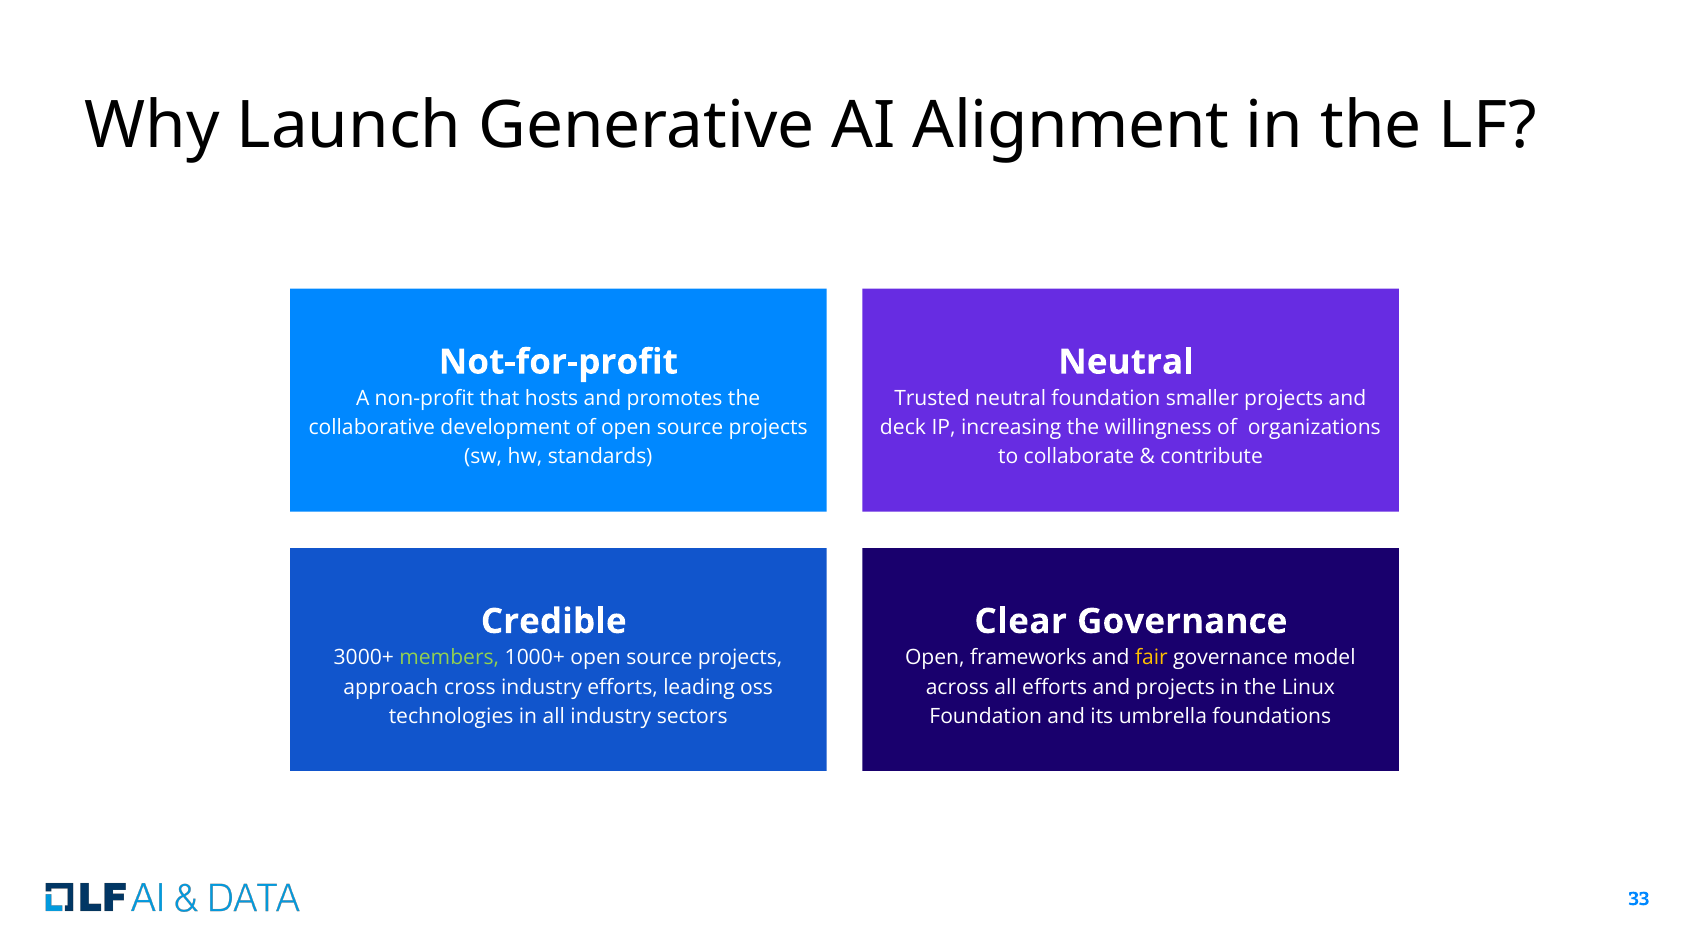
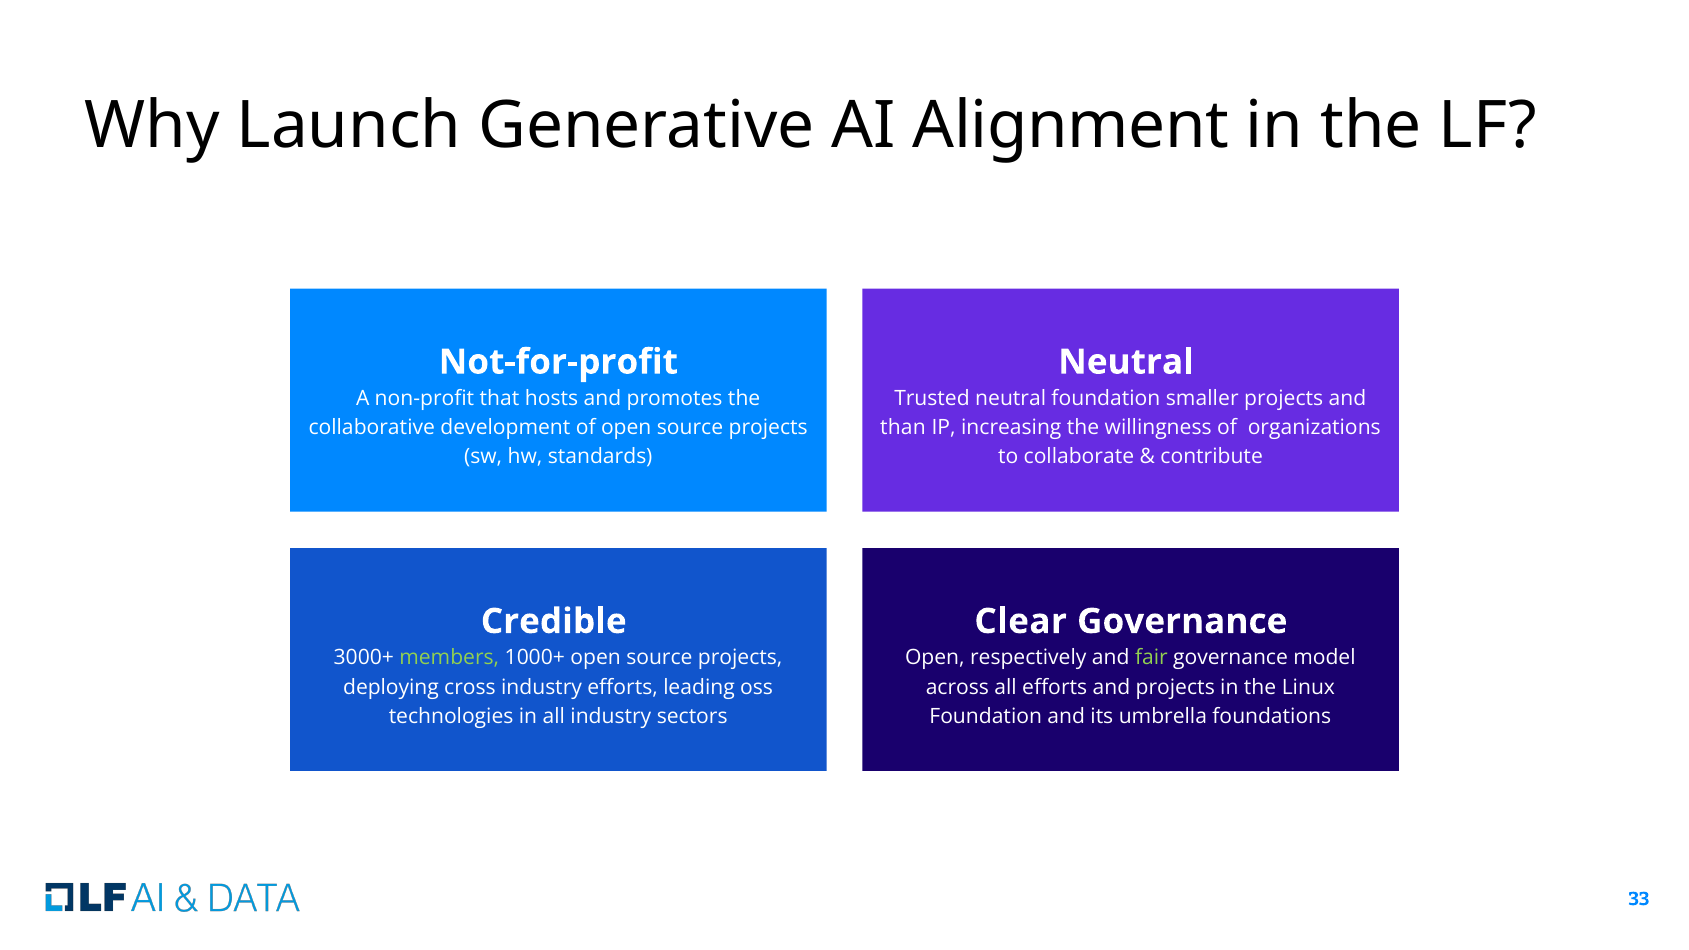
deck: deck -> than (903, 428)
frameworks: frameworks -> respectively (1028, 658)
fair colour: yellow -> light green (1151, 658)
approach: approach -> deploying (391, 687)
